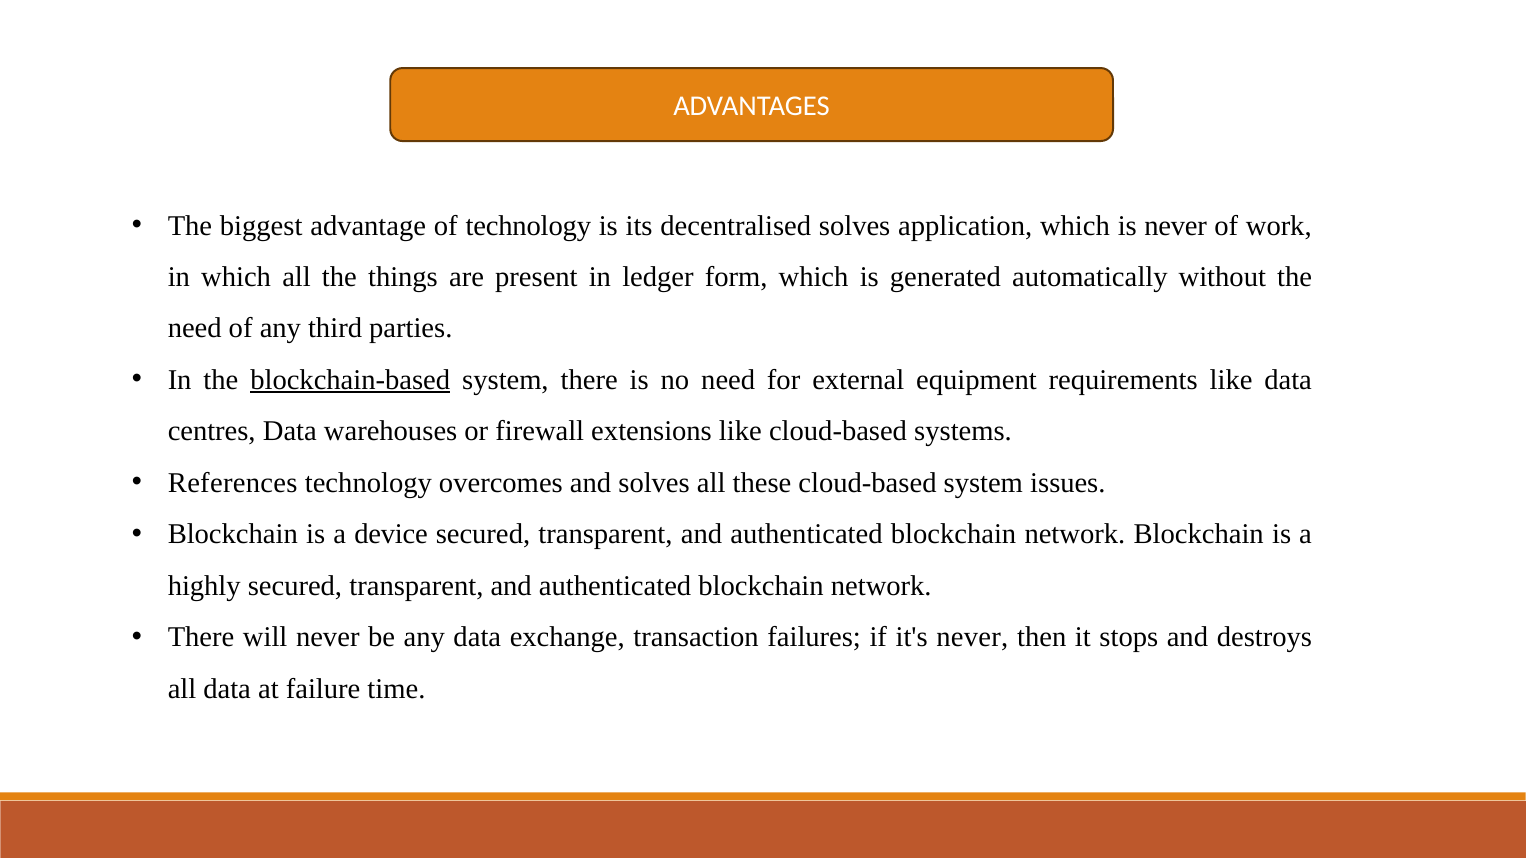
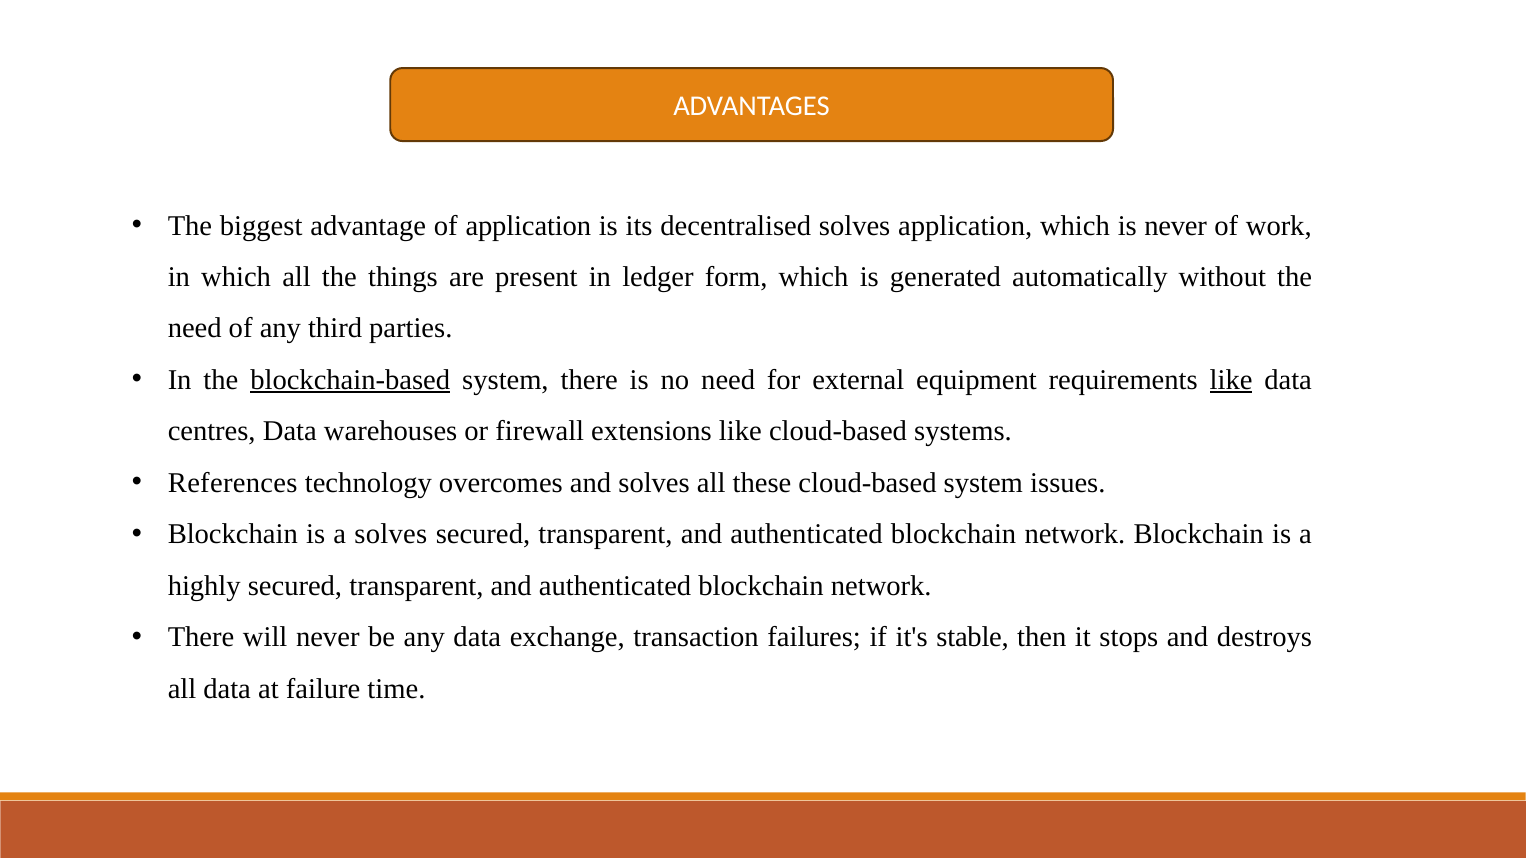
of technology: technology -> application (528, 226)
like underline: none -> present (1231, 380)
a device: device -> solves (391, 535)
it's never: never -> stable (973, 638)
